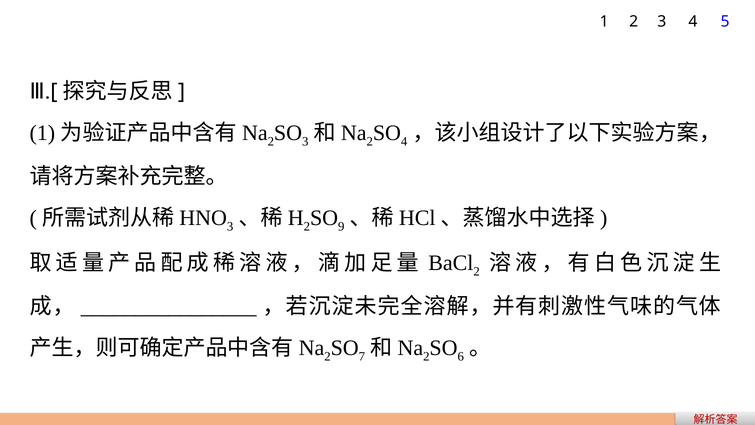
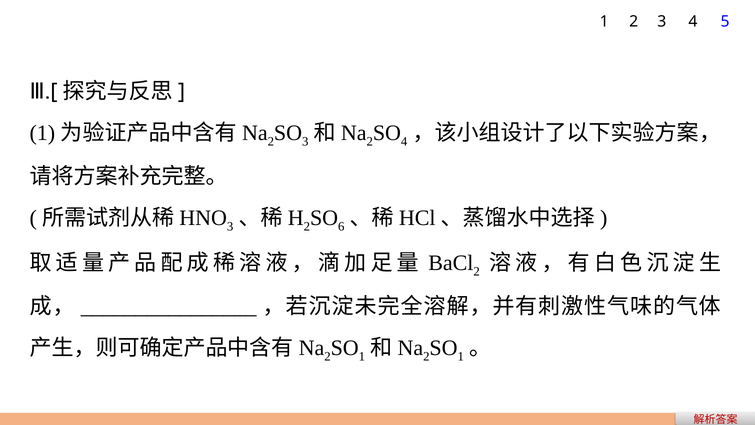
9: 9 -> 6 (341, 226)
7: 7 -> 1 (362, 356)
6: 6 -> 1 (461, 356)
